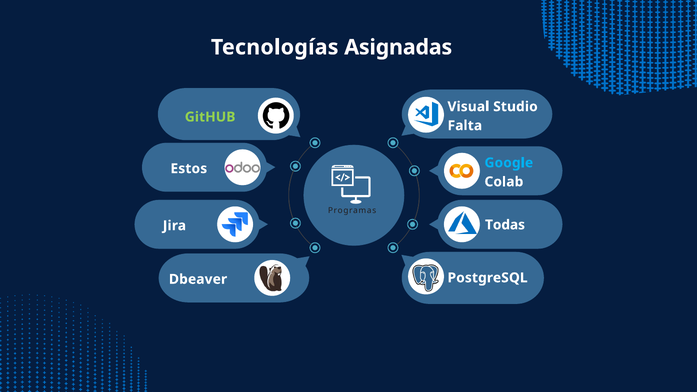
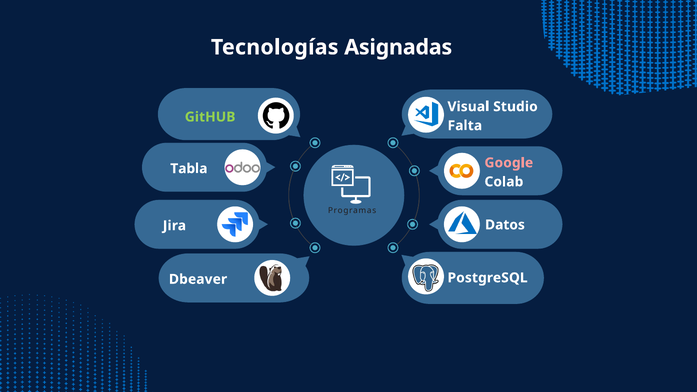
Google colour: light blue -> pink (509, 163)
Estos: Estos -> Tabla (189, 169)
Todas: Todas -> Datos (505, 225)
